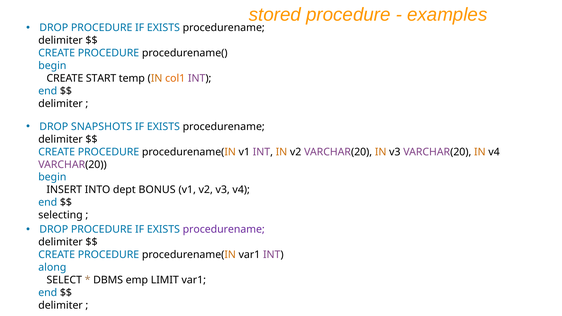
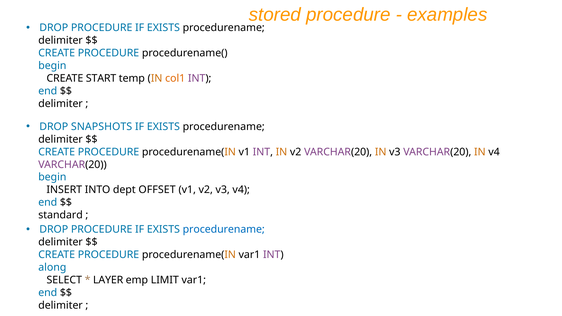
BONUS: BONUS -> OFFSET (157, 190)
selecting: selecting -> standard (61, 215)
procedurename colour: purple -> blue (224, 230)
DBMS: DBMS -> LAYER (108, 280)
